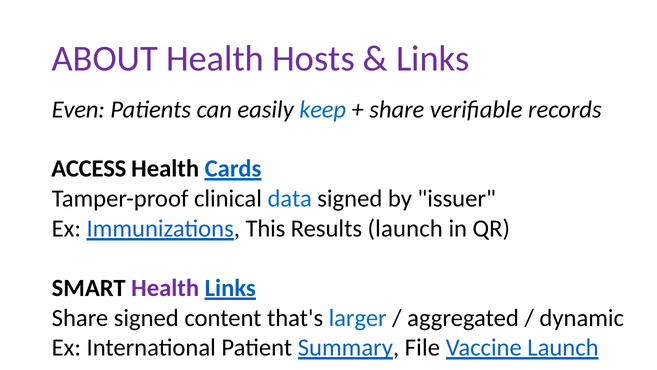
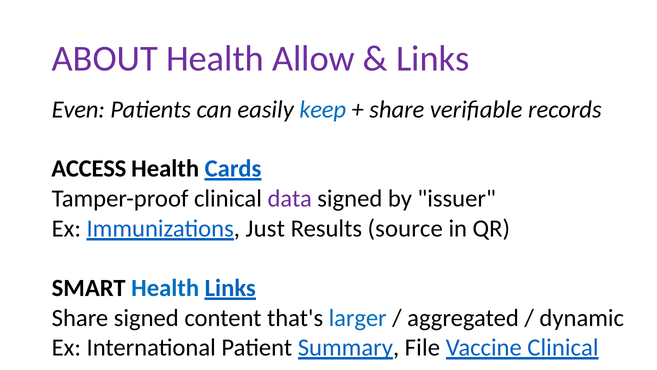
Hosts: Hosts -> Allow (314, 59)
data colour: blue -> purple (290, 199)
This: This -> Just (265, 228)
Results launch: launch -> source (405, 228)
Health colour: purple -> blue (165, 288)
Vaccine Launch: Launch -> Clinical (563, 347)
